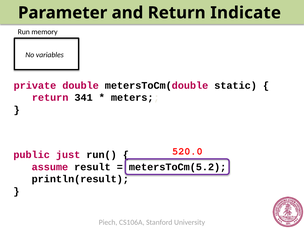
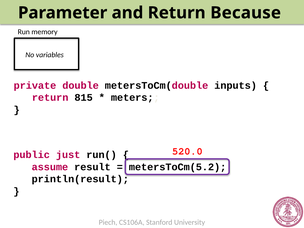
Indicate: Indicate -> Because (246, 13)
static: static -> inputs (236, 85)
341: 341 -> 815 (84, 98)
